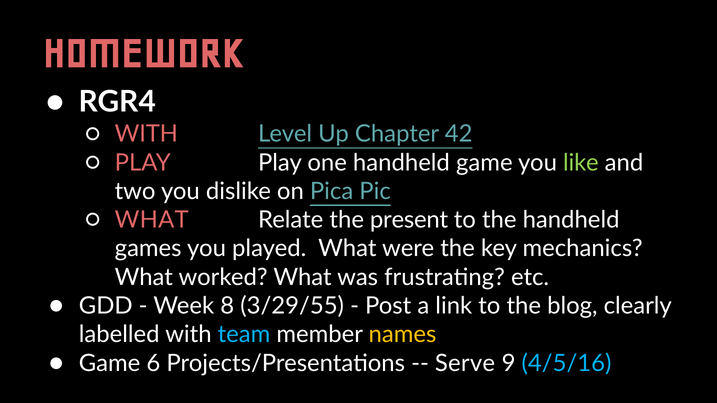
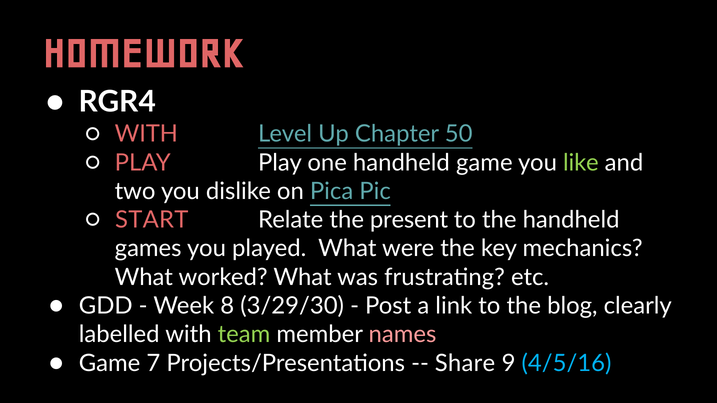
42: 42 -> 50 (459, 134)
WHAT: WHAT -> START (152, 220)
3/29/55: 3/29/55 -> 3/29/30 (292, 306)
team colour: light blue -> light green (244, 335)
names colour: yellow -> pink (403, 335)
6: 6 -> 7 (153, 364)
Serve: Serve -> Share (465, 364)
